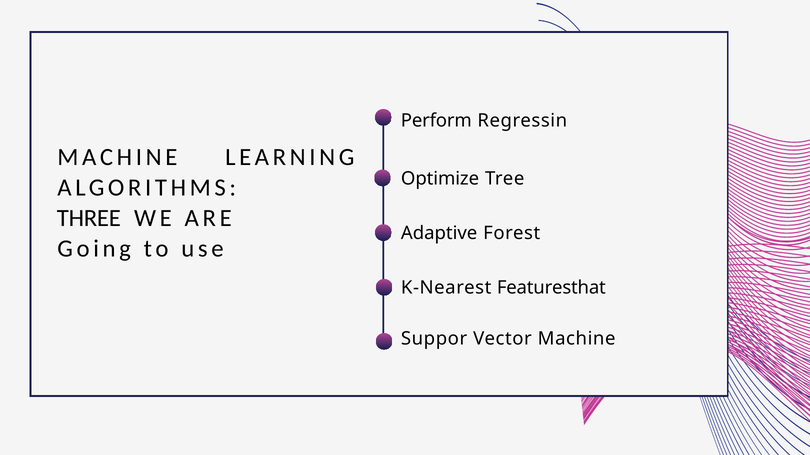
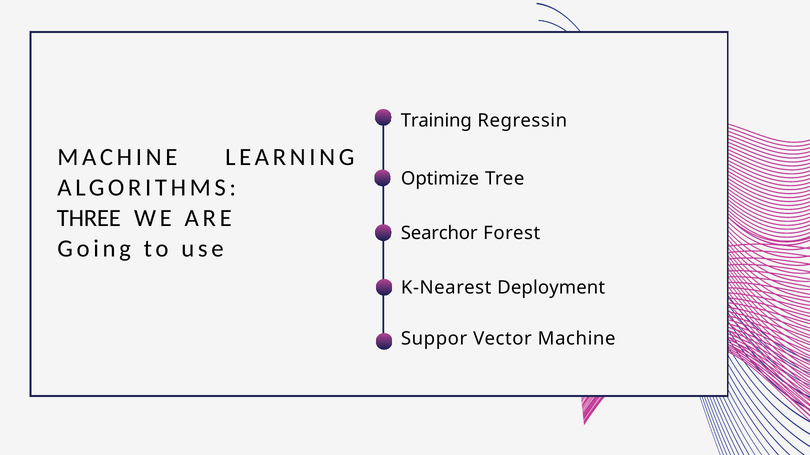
Perform: Perform -> Training (436, 121)
Adaptive: Adaptive -> Searchor (439, 233)
Featuresthat: Featuresthat -> Deployment (551, 288)
